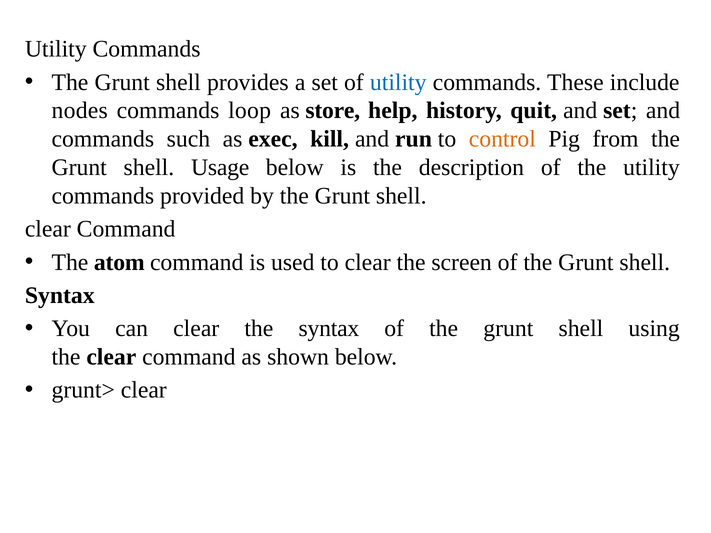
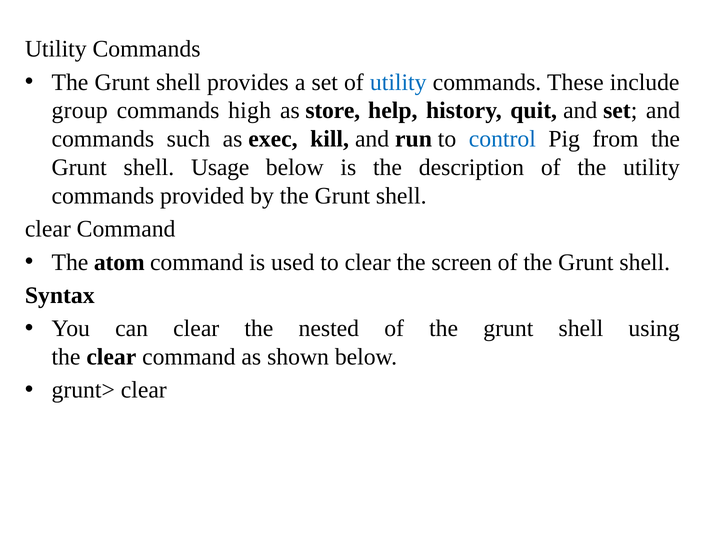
nodes: nodes -> group (80, 111)
loop: loop -> high (250, 111)
control colour: orange -> blue (502, 139)
the syntax: syntax -> nested (329, 329)
